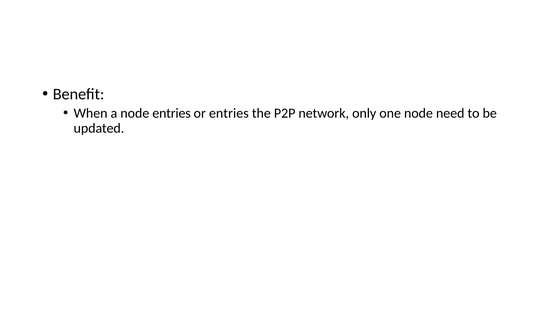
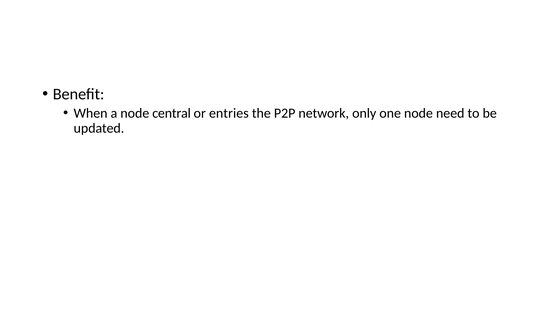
node entries: entries -> central (172, 113)
